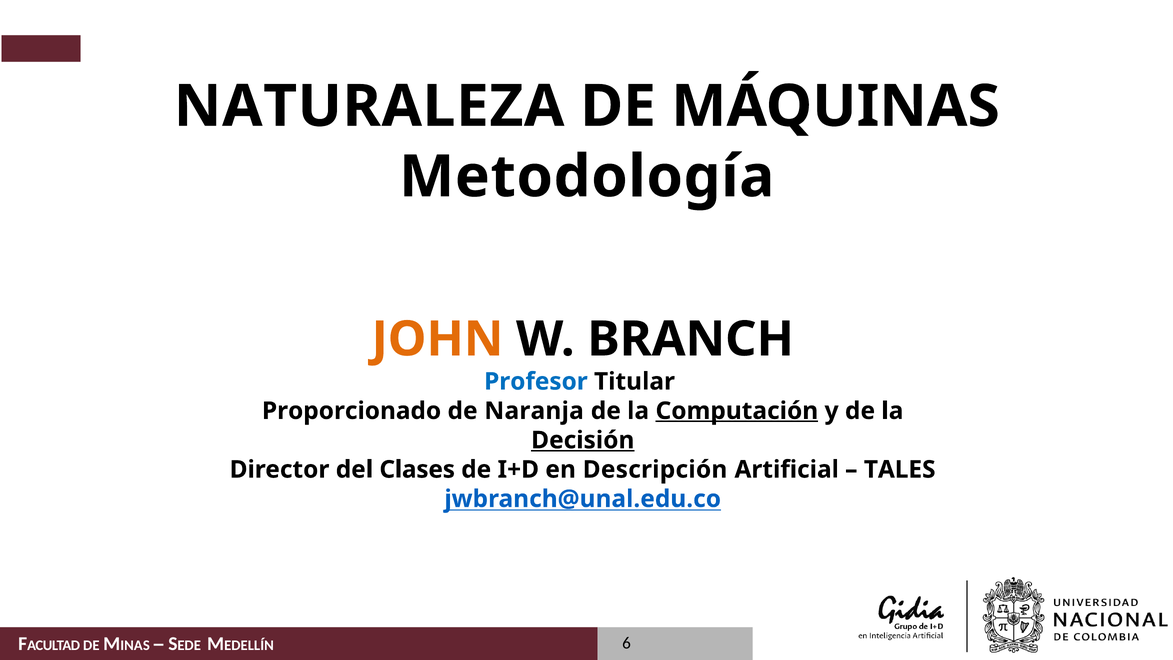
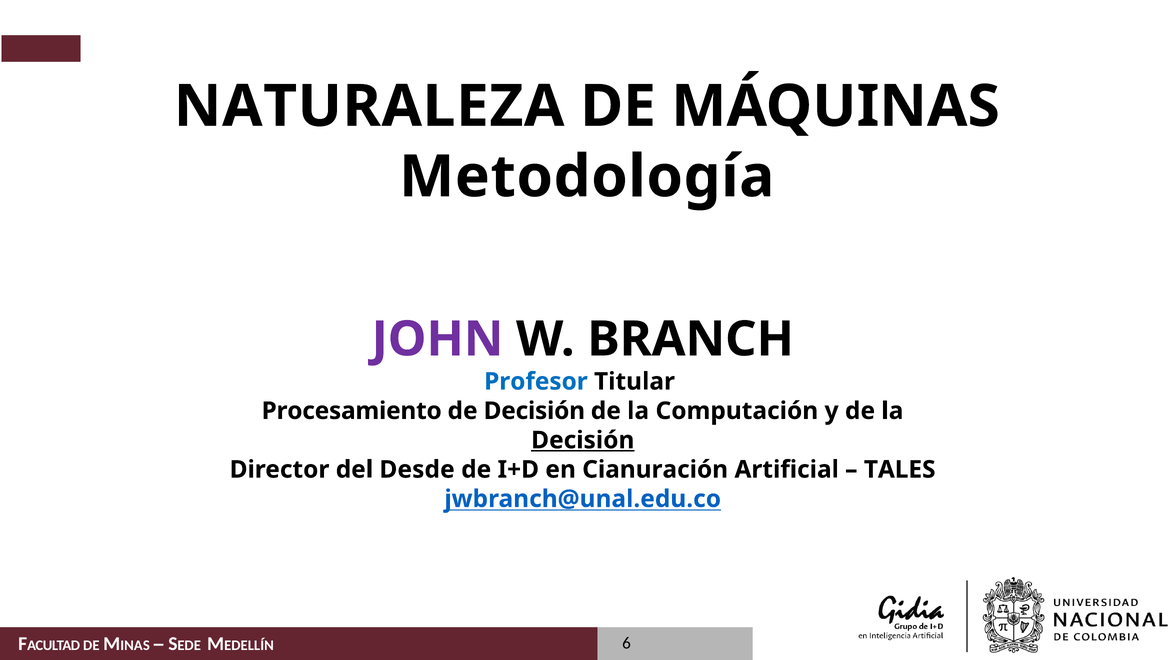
JOHN colour: orange -> purple (438, 339)
Proporcionado: Proporcionado -> Procesamiento (352, 411)
de Naranja: Naranja -> Decisión (534, 411)
Computación underline: present -> none (737, 411)
Clases: Clases -> Desde (417, 469)
Descripción: Descripción -> Cianuración (655, 469)
